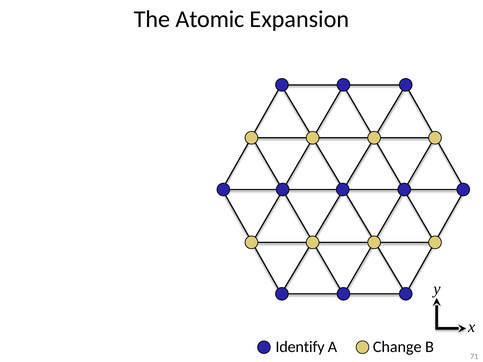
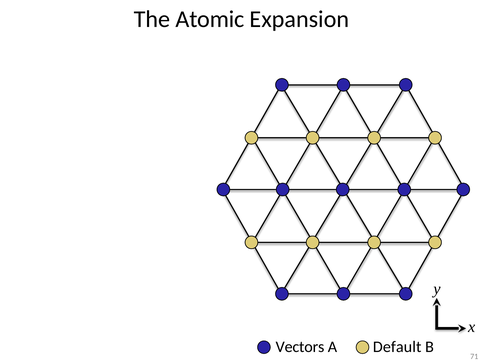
Identify: Identify -> Vectors (300, 347)
Change: Change -> Default (397, 347)
